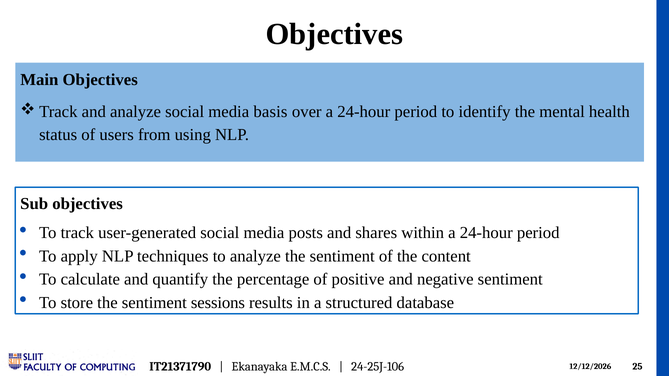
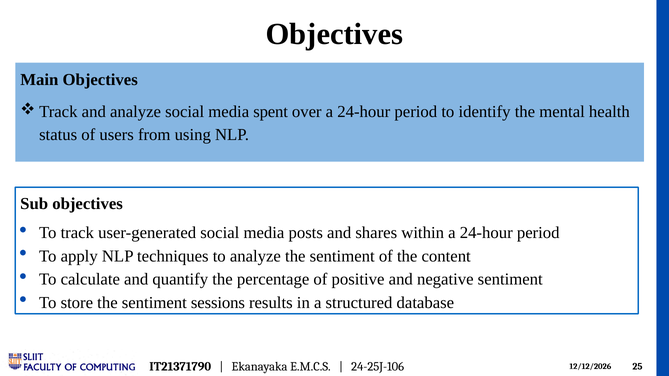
basis: basis -> spent (271, 112)
